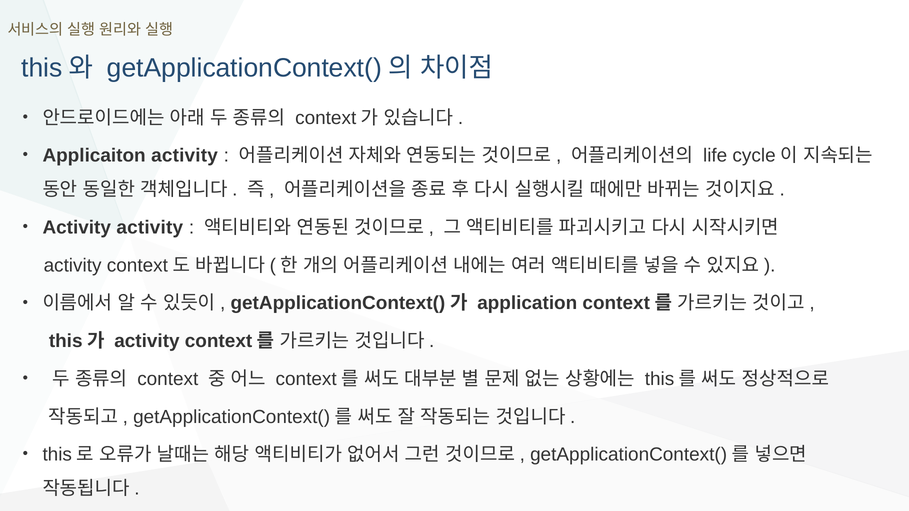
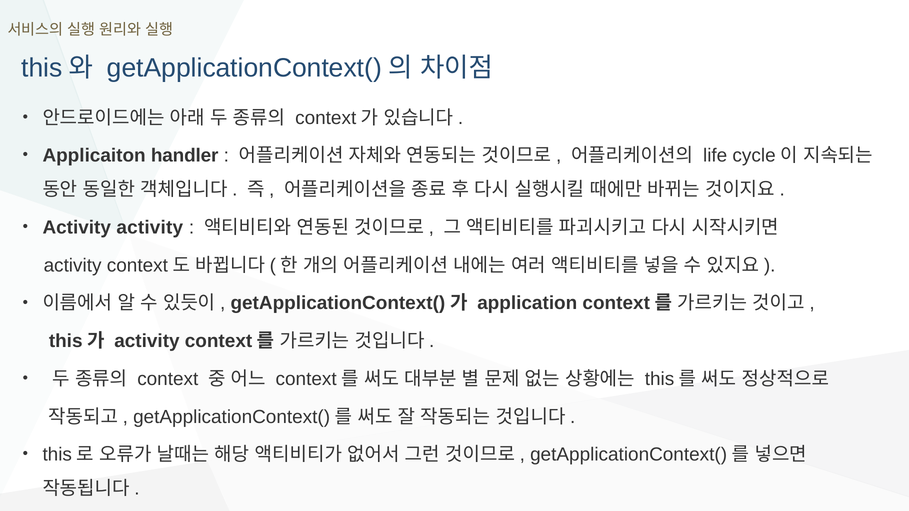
Applicaiton activity: activity -> handler (185, 156)
